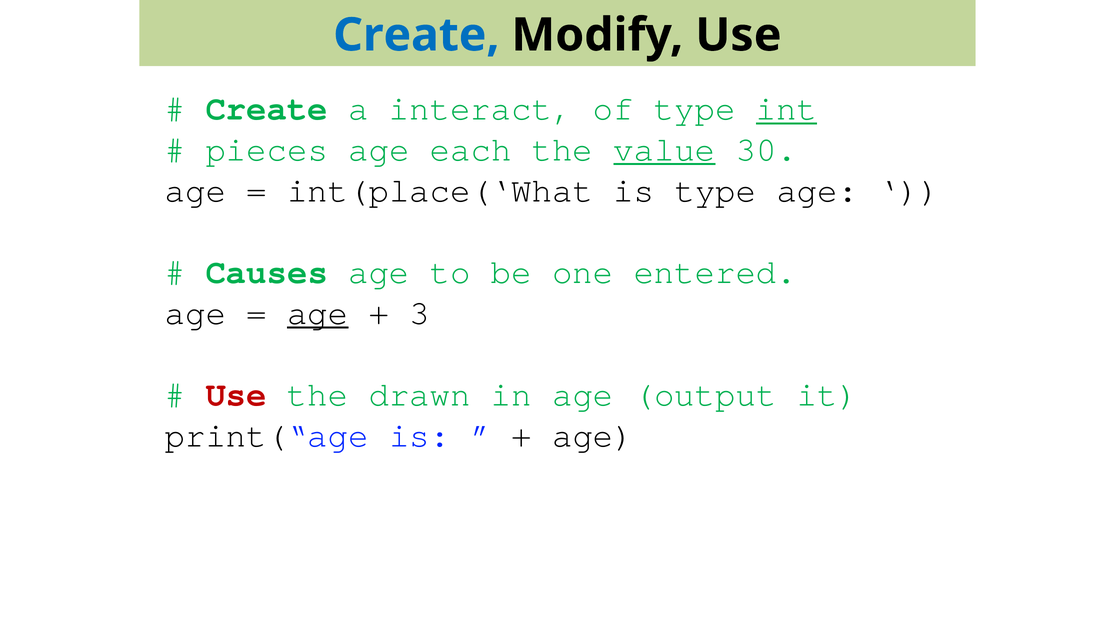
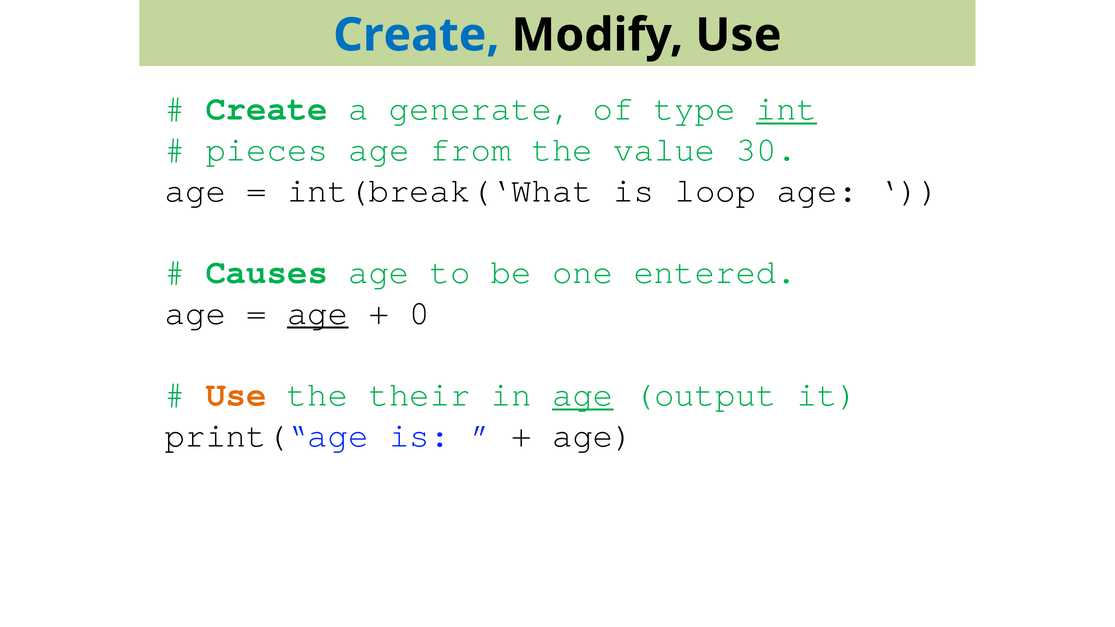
interact: interact -> generate (481, 109)
each: each -> from (471, 150)
value underline: present -> none (664, 150)
int(place(‘What: int(place(‘What -> int(break(‘What (440, 190)
is type: type -> loop (715, 190)
3: 3 -> 0 (420, 313)
Use colour: red -> orange (236, 395)
drawn: drawn -> their (420, 395)
age underline: none -> present (583, 395)
